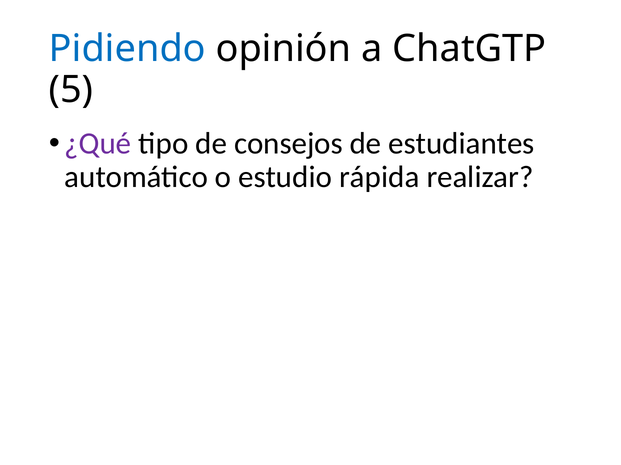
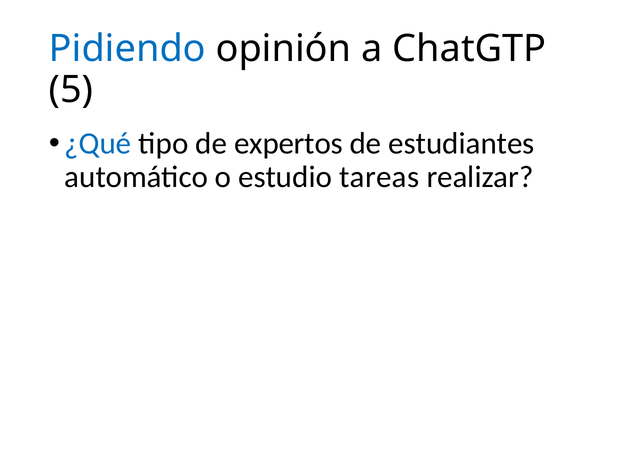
¿Qué colour: purple -> blue (98, 144)
consejos: consejos -> expertos (289, 144)
rápida: rápida -> tareas (379, 177)
